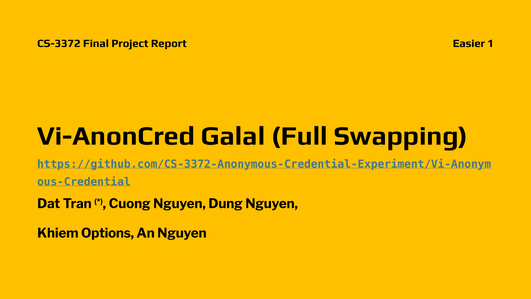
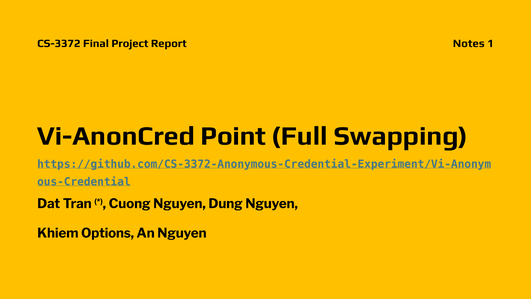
Easier: Easier -> Notes (469, 44)
Galal: Galal -> Point (233, 136)
